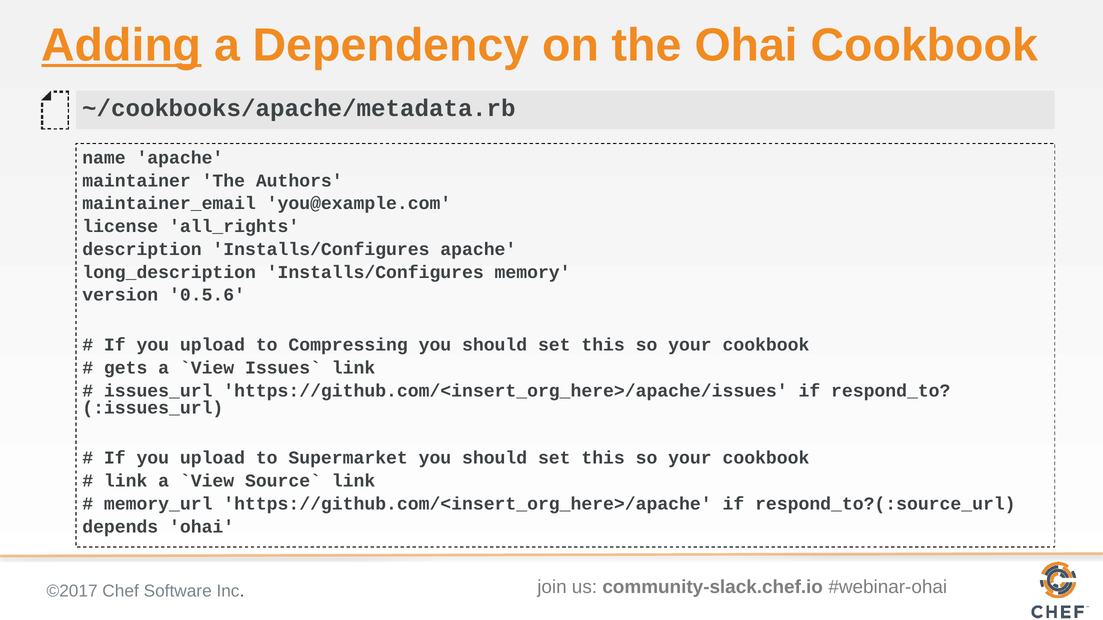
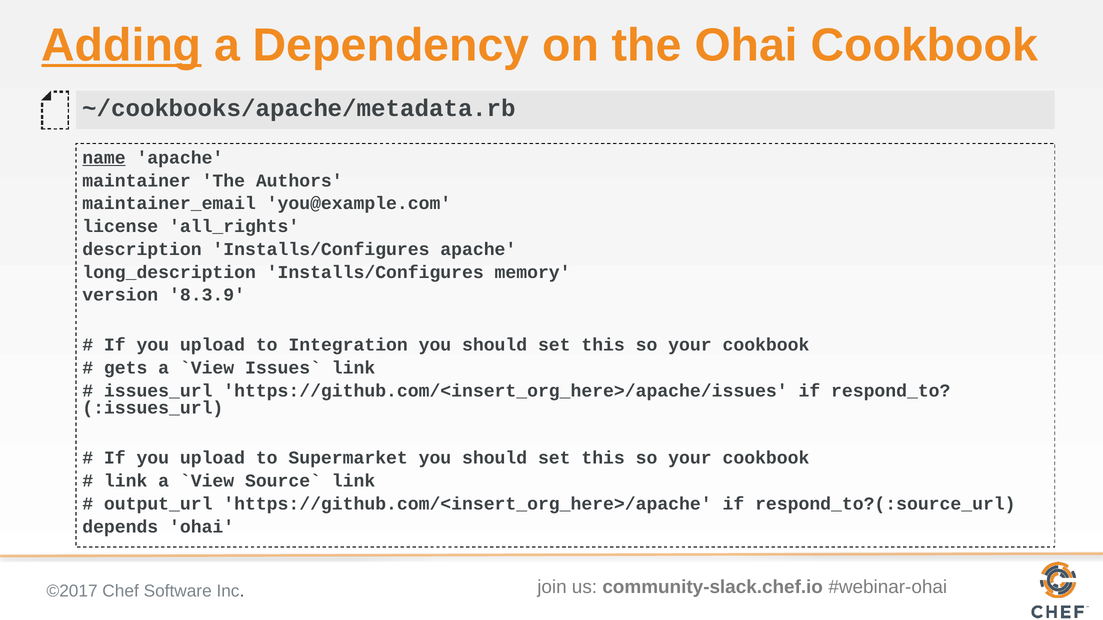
name underline: none -> present (104, 158)
0.5.6: 0.5.6 -> 8.3.9 (207, 295)
Compressing: Compressing -> Integration (348, 345)
memory_url: memory_url -> output_url (158, 504)
